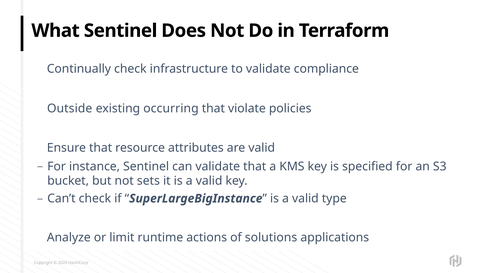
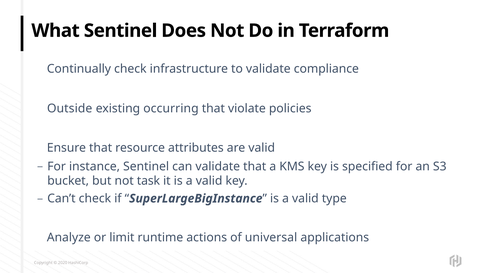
sets: sets -> task (148, 181)
solutions: solutions -> universal (271, 237)
